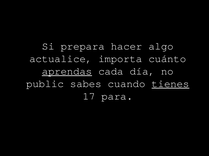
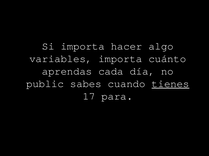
Si prepara: prepara -> importa (83, 46)
actualice: actualice -> variables (61, 59)
aprendas underline: present -> none (67, 72)
